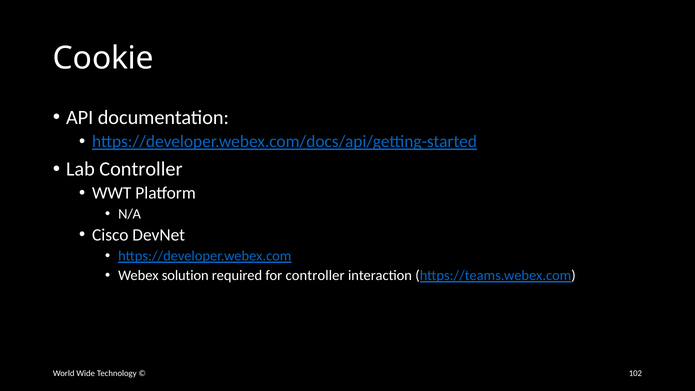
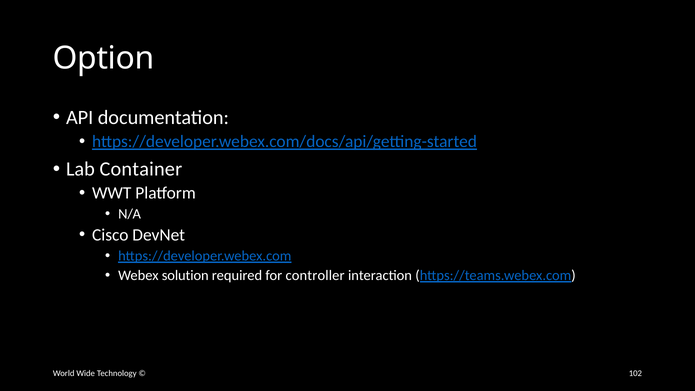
Cookie: Cookie -> Option (104, 58)
Lab Controller: Controller -> Container (141, 169)
